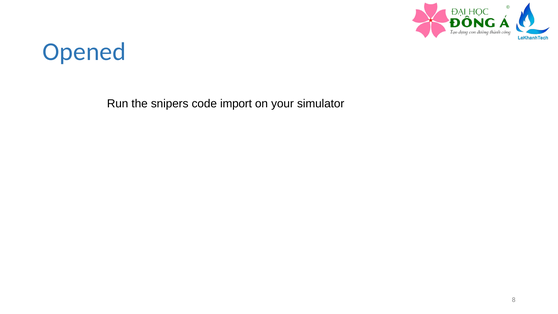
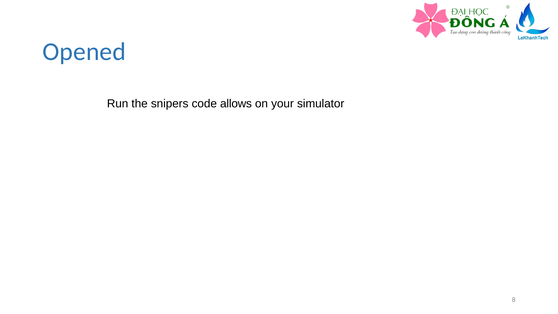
import: import -> allows (236, 103)
